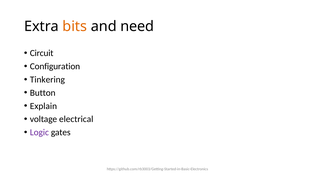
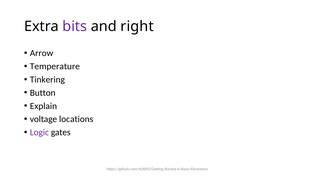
bits colour: orange -> purple (75, 26)
need: need -> right (137, 26)
Circuit: Circuit -> Arrow (42, 53)
Configuration: Configuration -> Temperature (55, 66)
electrical: electrical -> locations (76, 119)
